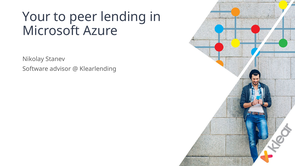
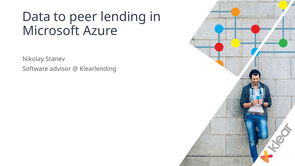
Your: Your -> Data (36, 17)
